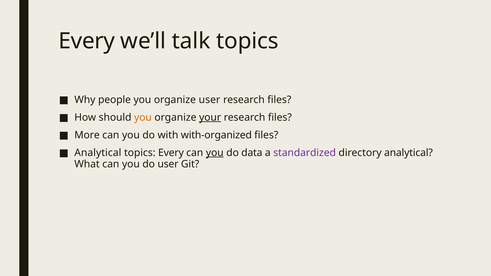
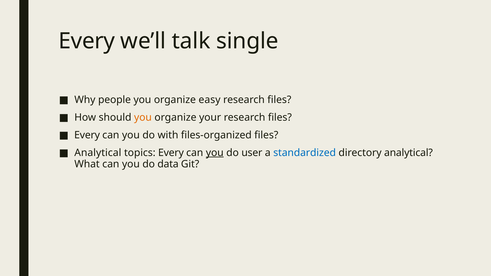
talk topics: topics -> single (247, 41)
organize user: user -> easy (210, 100)
your underline: present -> none (210, 117)
More: More -> Every (87, 135)
with-organized: with-organized -> files-organized (216, 135)
data: data -> user (252, 153)
standardized colour: purple -> blue (305, 153)
do user: user -> data (168, 164)
